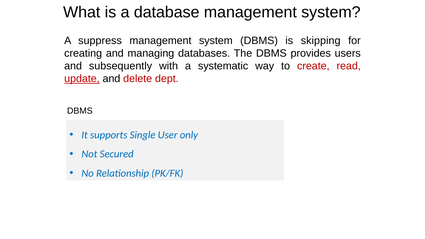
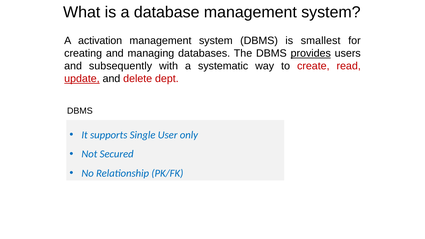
suppress: suppress -> activation (100, 41)
skipping: skipping -> smallest (321, 41)
provides underline: none -> present (311, 53)
